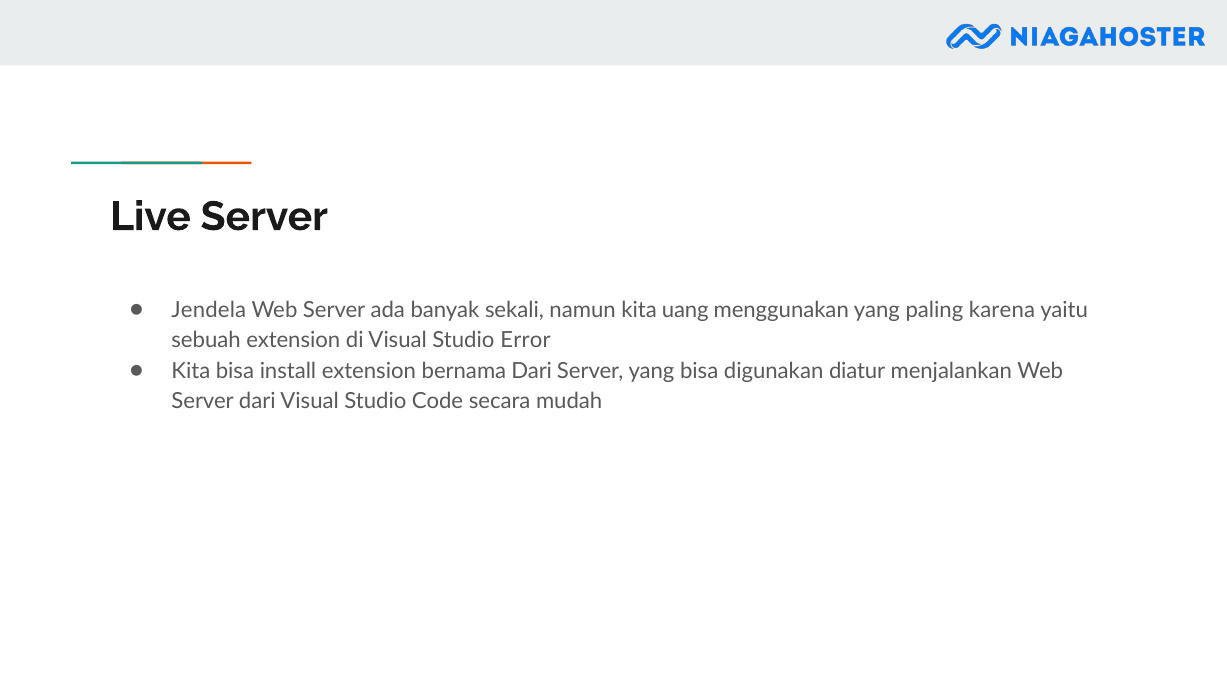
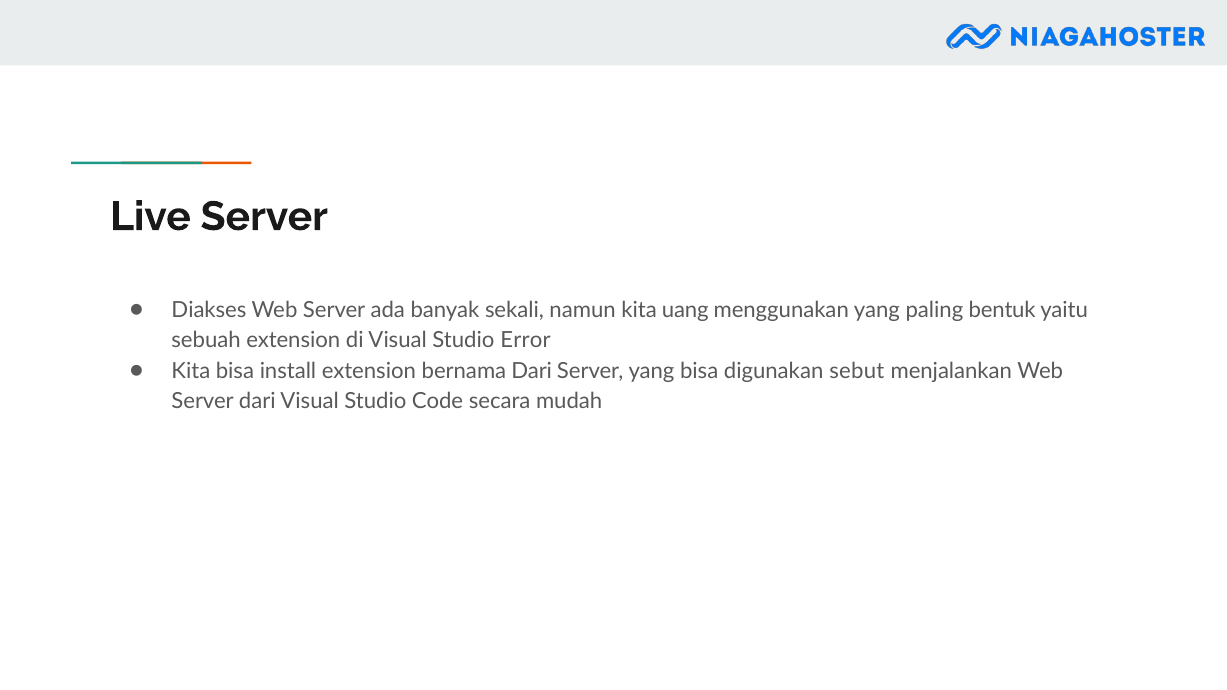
Jendela: Jendela -> Diakses (209, 310)
karena: karena -> bentuk (1002, 310)
diatur: diatur -> sebut (857, 371)
